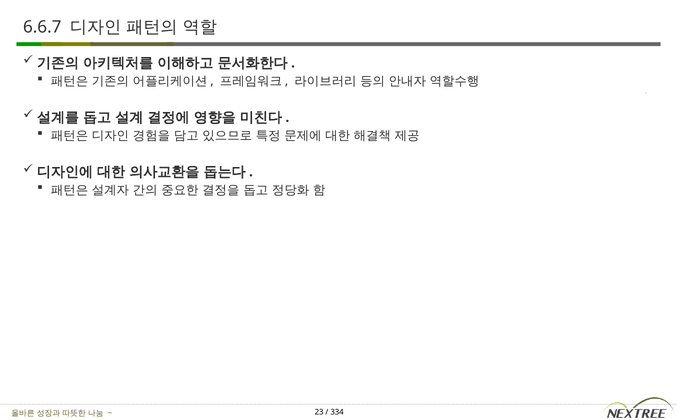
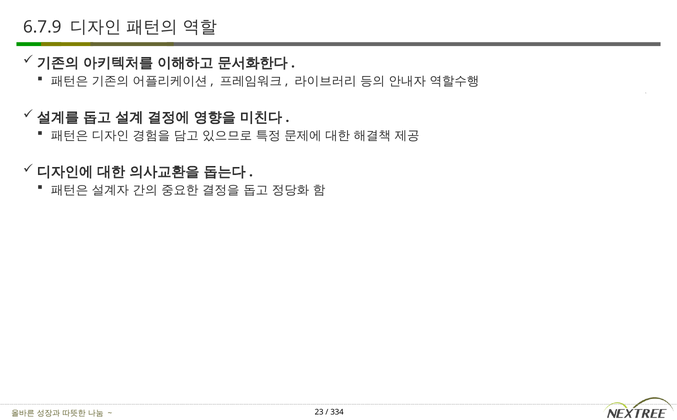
6.6.7: 6.6.7 -> 6.7.9 (42, 27)
